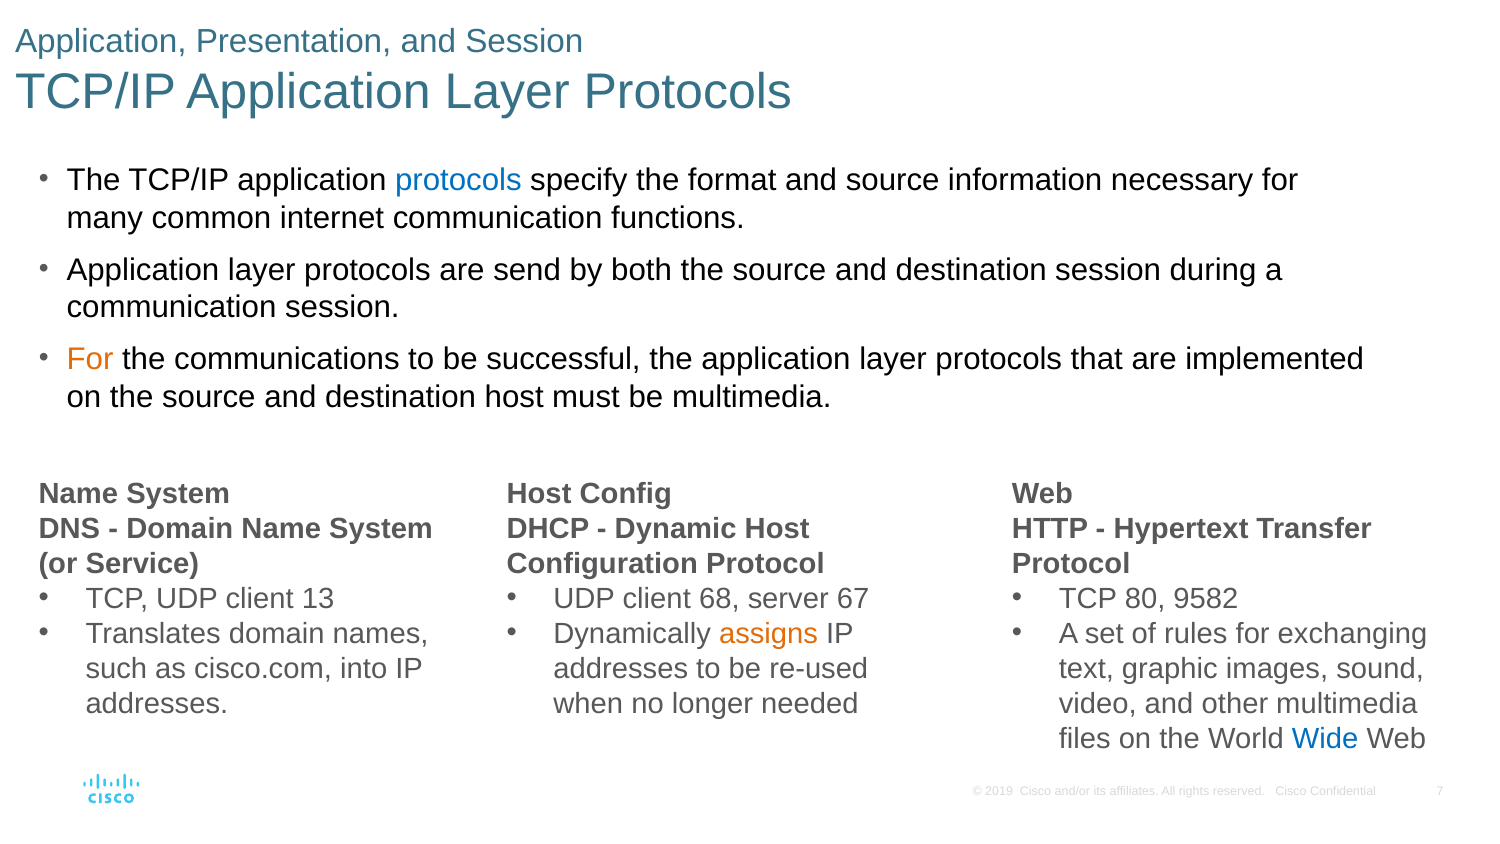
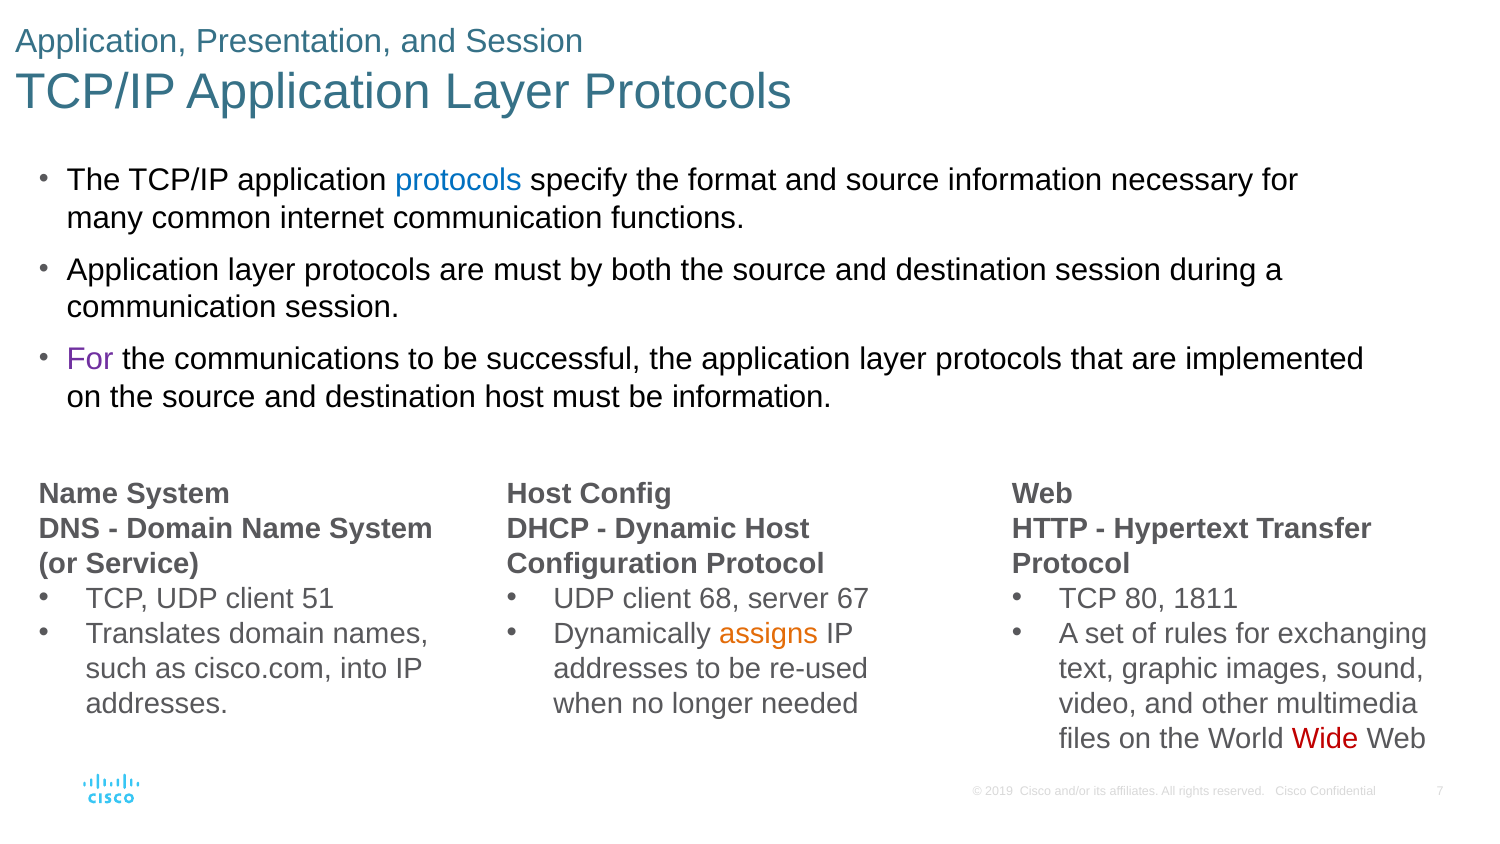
are send: send -> must (527, 270)
For colour: orange -> purple (90, 359)
be multimedia: multimedia -> information (752, 397)
13: 13 -> 51 (318, 598)
9582: 9582 -> 1811 (1206, 598)
Wide colour: blue -> red (1325, 739)
